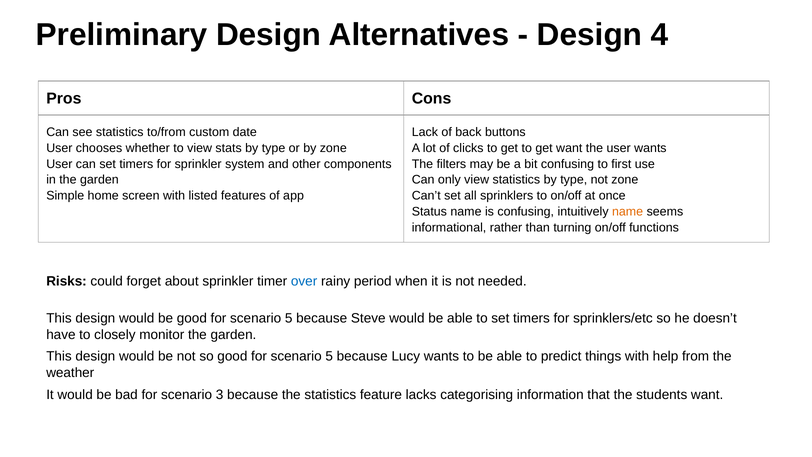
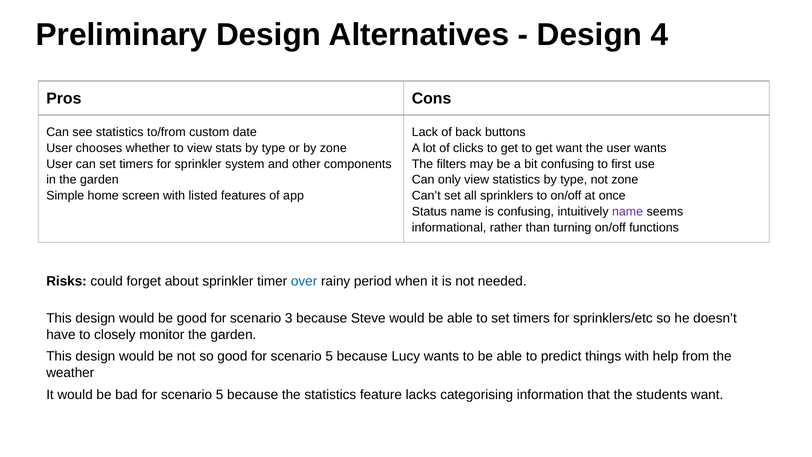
name colour: orange -> purple (628, 212)
5: 5 -> 3 (289, 318)
bad for scenario 3: 3 -> 5 (220, 394)
